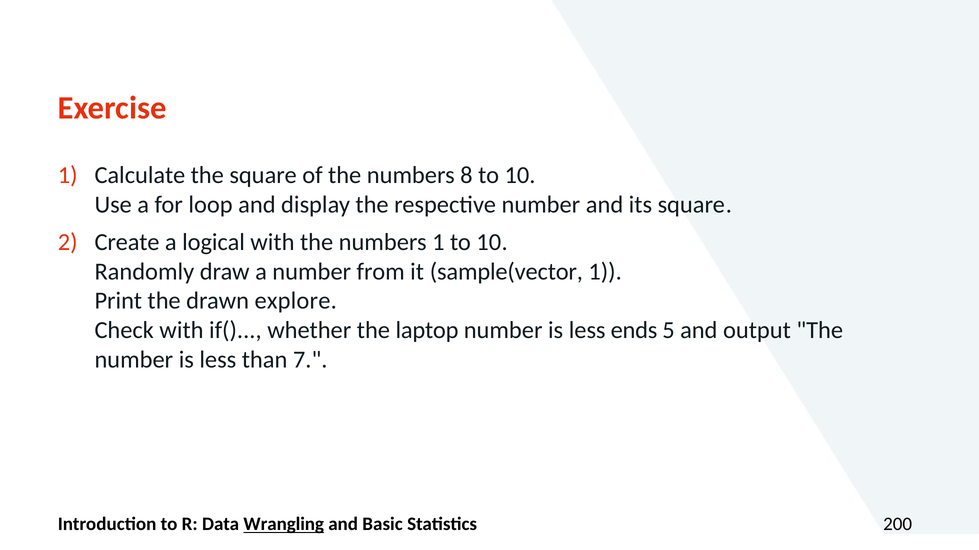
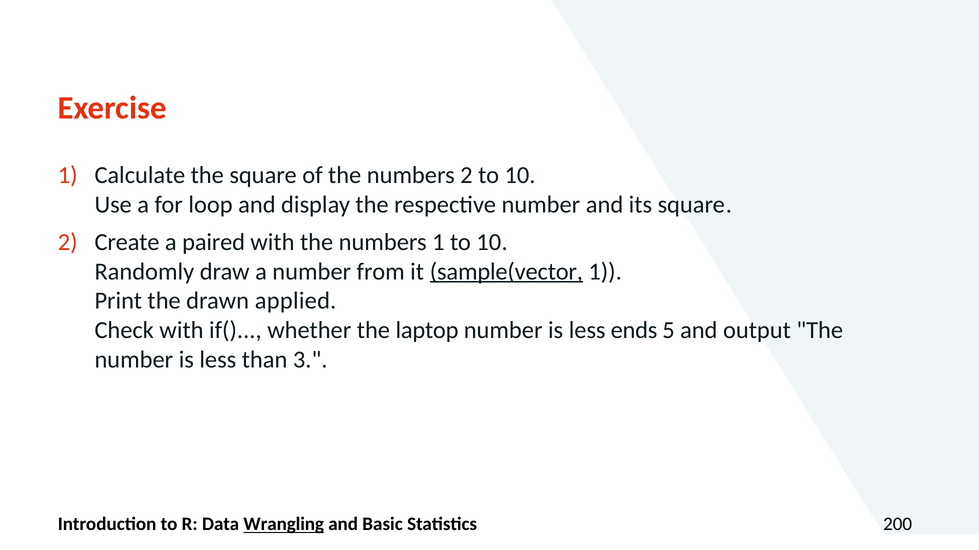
numbers 8: 8 -> 2 (466, 176)
logical: logical -> paired (214, 242)
sample(vector underline: none -> present (506, 272)
explore: explore -> applied (296, 301)
7: 7 -> 3 (310, 360)
